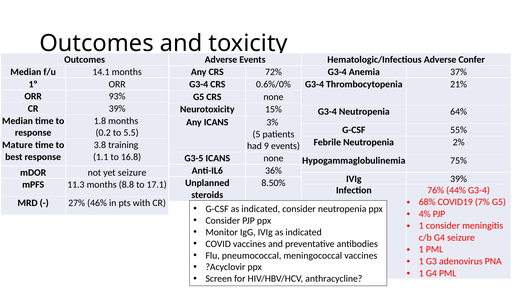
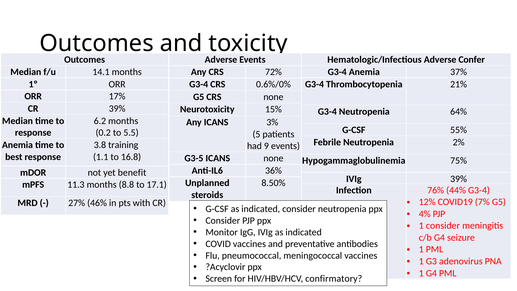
93%: 93% -> 17% (117, 96)
1.8: 1.8 -> 6.2 (100, 121)
Mature: Mature -> Anemia (18, 145)
yet seizure: seizure -> benefit (132, 172)
68%: 68% -> 12% (427, 202)
anthracycline: anthracycline -> confirmatory (334, 279)
